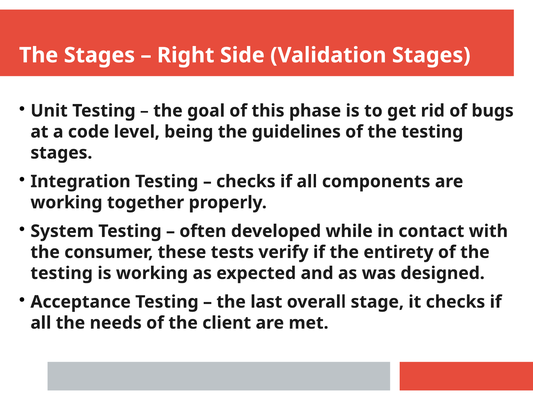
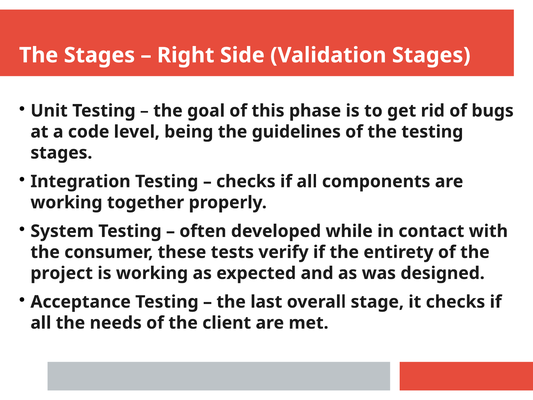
testing: testing -> project (62, 273)
